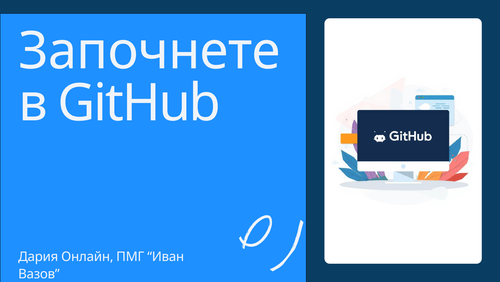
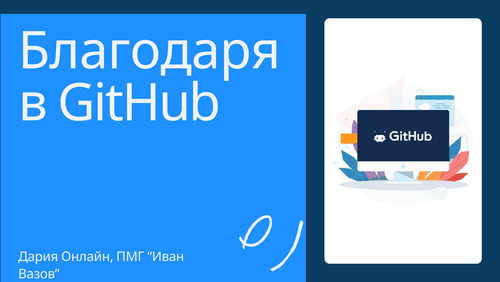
Започнете: Започнете -> Благодаря (150, 51)
